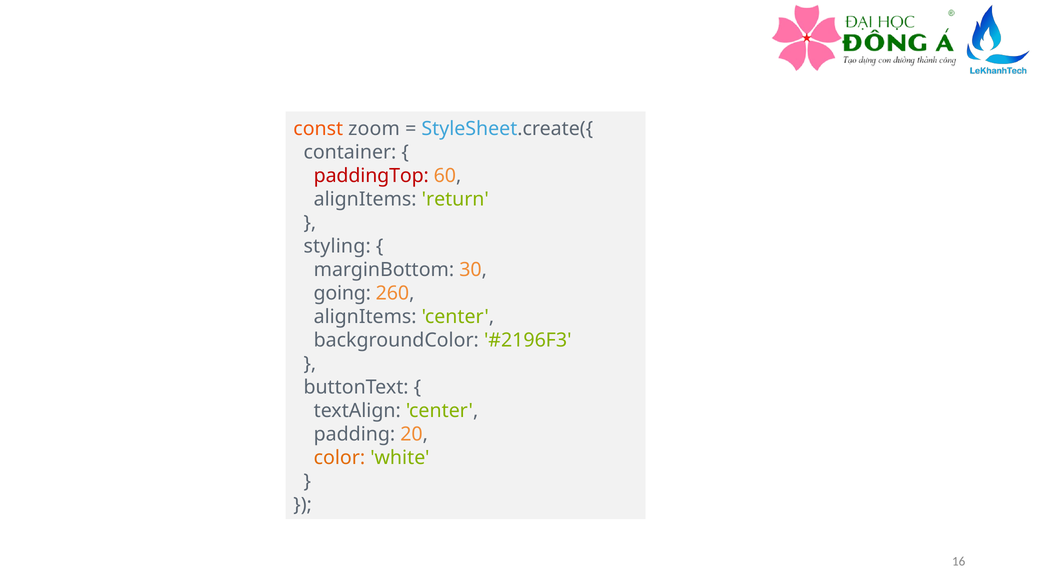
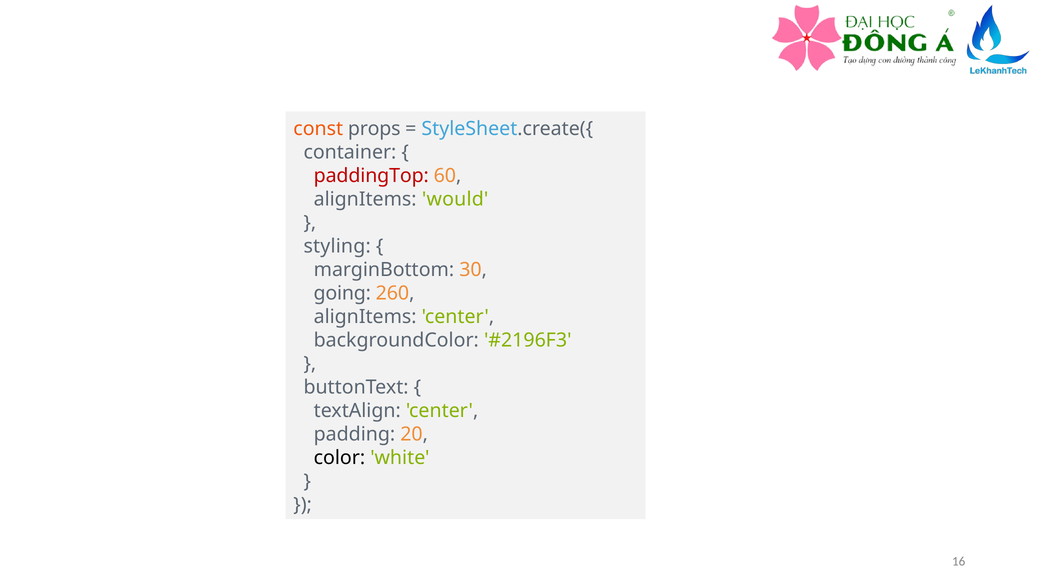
zoom: zoom -> props (374, 128)
return: return -> would (455, 199)
color colour: orange -> black (339, 458)
